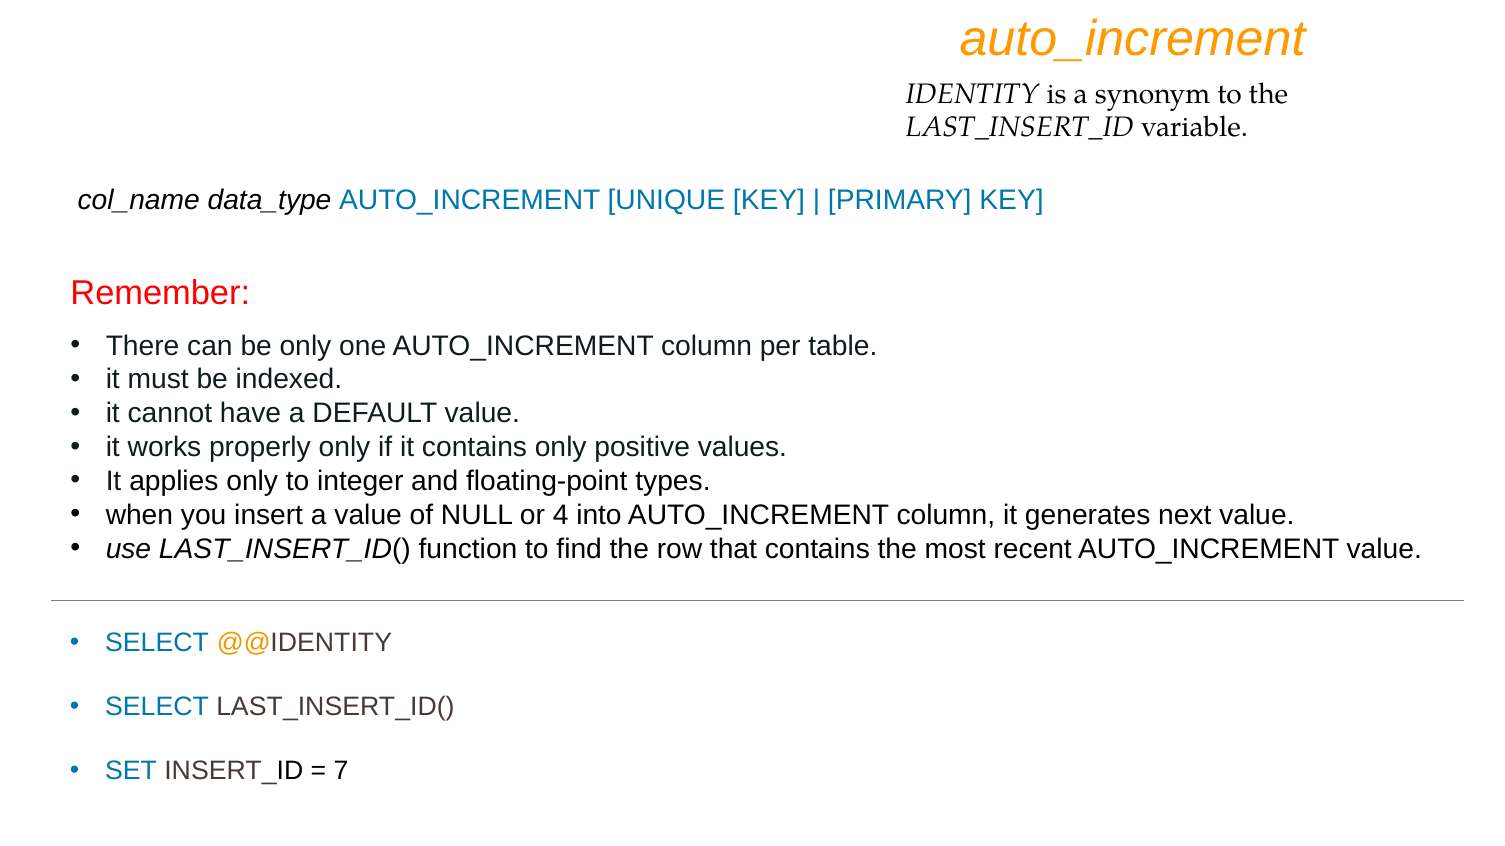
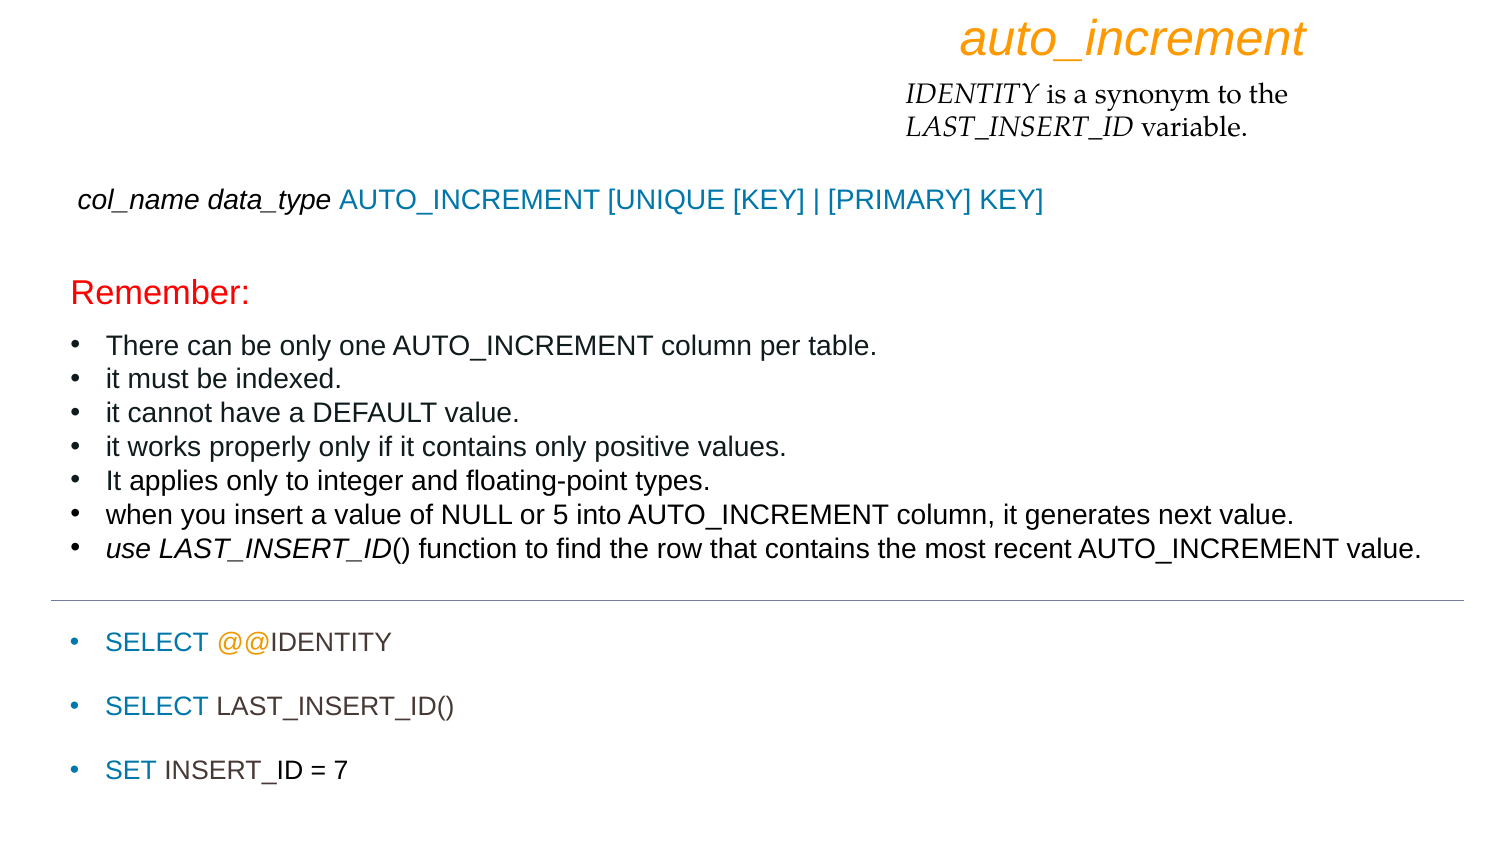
4: 4 -> 5 (561, 515)
